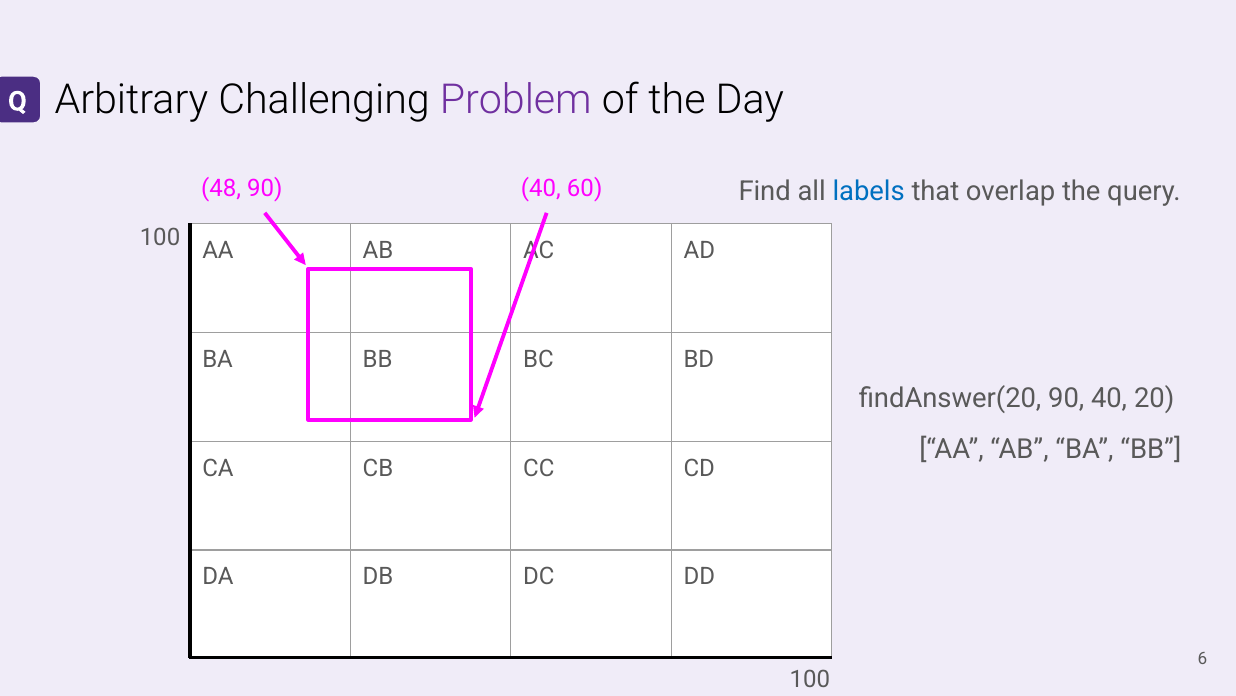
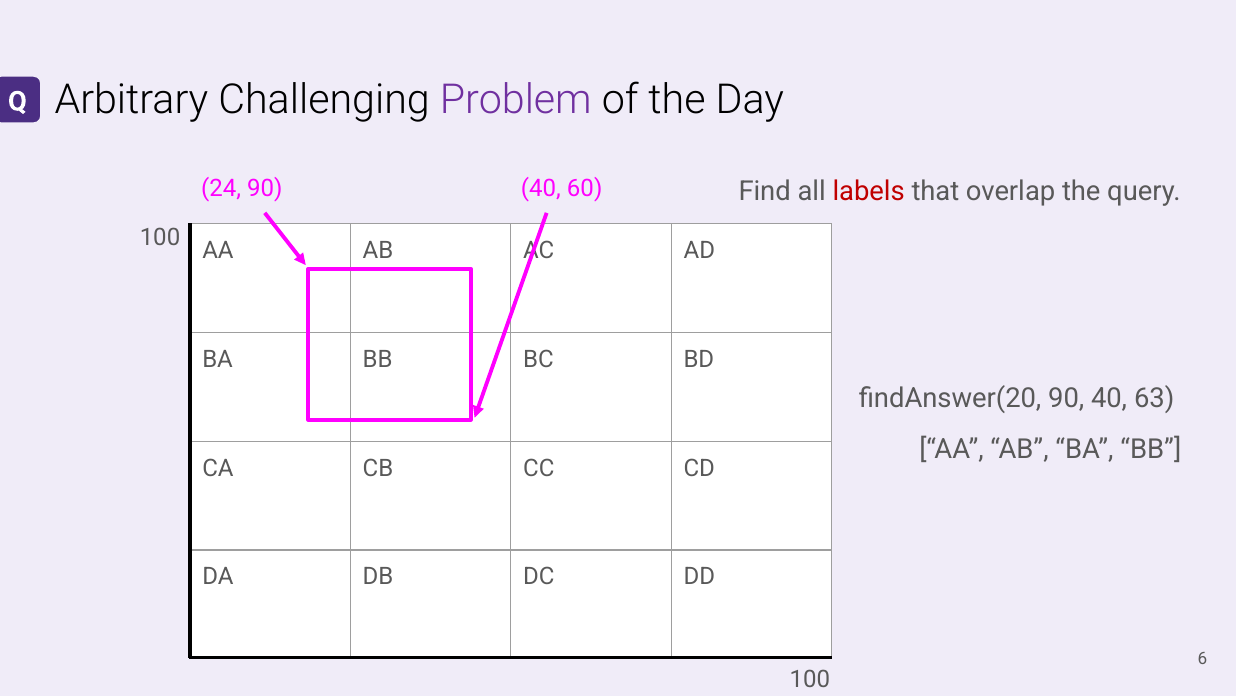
48: 48 -> 24 (221, 189)
labels colour: blue -> red (869, 191)
20: 20 -> 63 (1154, 398)
